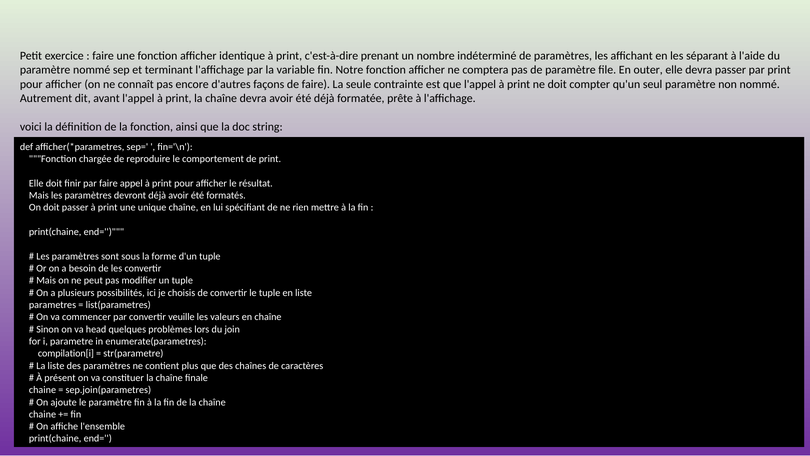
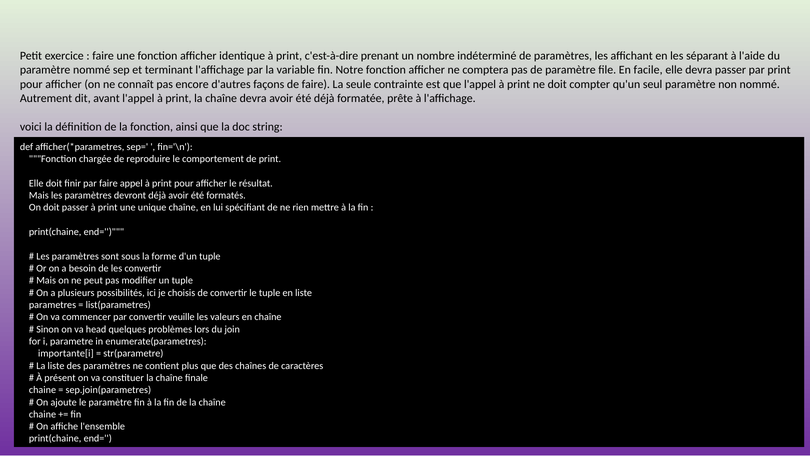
outer: outer -> facile (648, 70)
compilation[i: compilation[i -> importante[i (66, 353)
